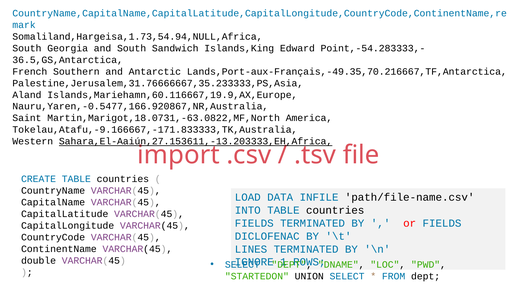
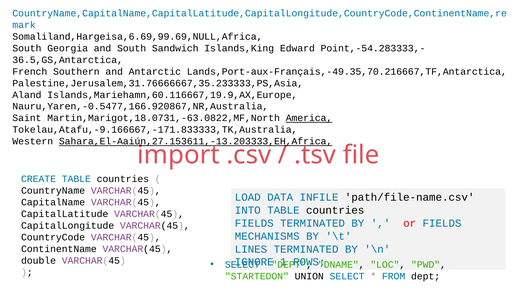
Somaliland,Hargeisa,1.73,54.94,NULL,Africa: Somaliland,Hargeisa,1.73,54.94,NULL,Africa -> Somaliland,Hargeisa,6.69,99.69,NULL,Africa (137, 37)
America underline: none -> present (309, 118)
DICLOFENAC: DICLOFENAC -> MECHANISMS (267, 236)
